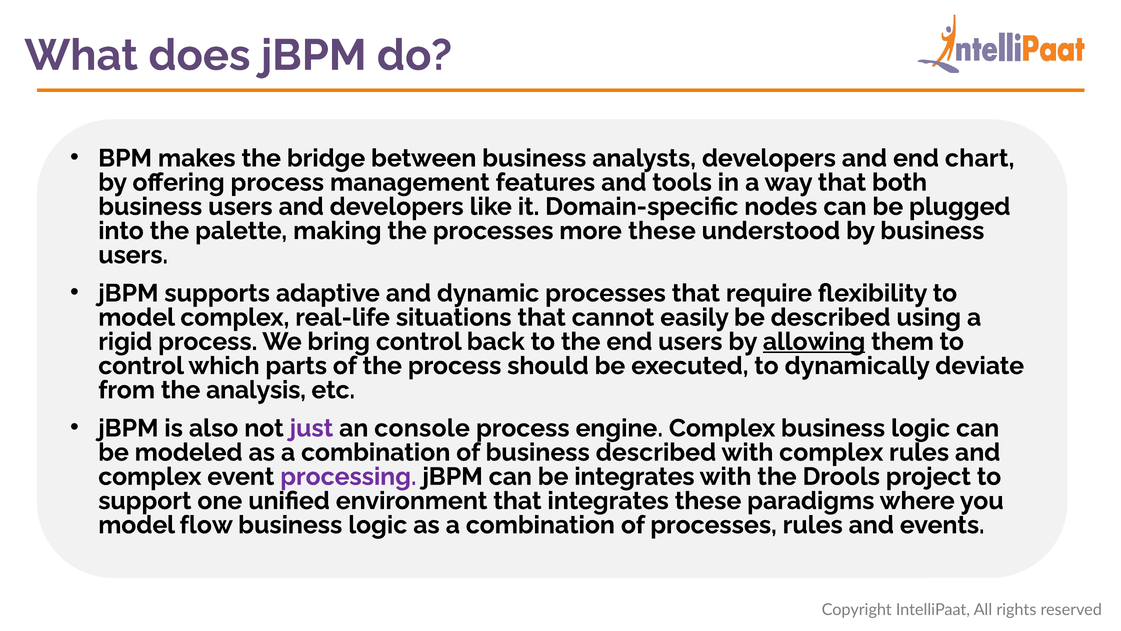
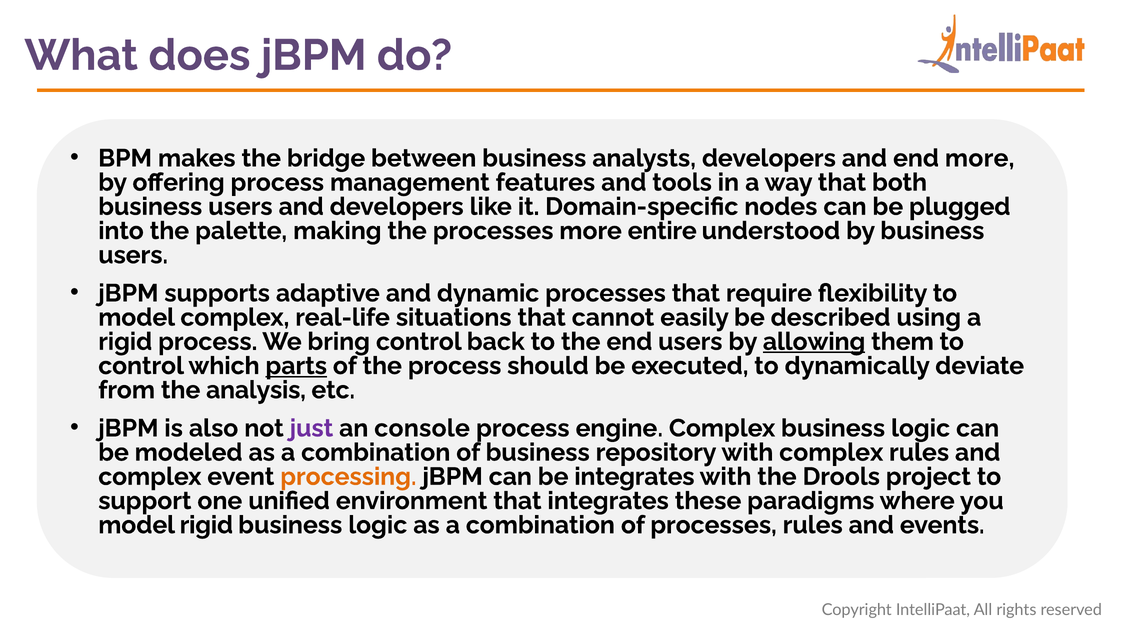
end chart: chart -> more (980, 158)
more these: these -> entire (662, 231)
parts underline: none -> present (296, 366)
business described: described -> repository (656, 452)
processing colour: purple -> orange (348, 476)
model flow: flow -> rigid (206, 525)
